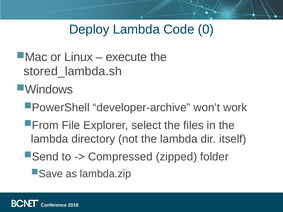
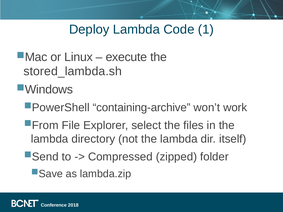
0: 0 -> 1 (206, 30)
developer-archive: developer-archive -> containing-archive (142, 108)
